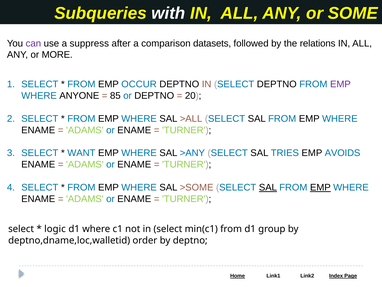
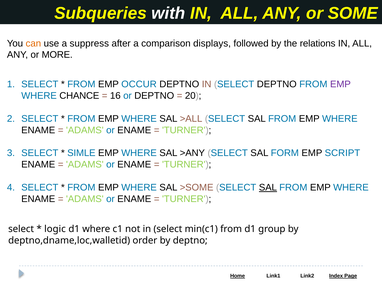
can colour: purple -> orange (33, 43)
datasets: datasets -> displays (212, 43)
ANYONE: ANYONE -> CHANCE (79, 95)
85: 85 -> 16 (115, 95)
WANT: WANT -> SIMLE (81, 153)
>ANY colour: blue -> black (192, 153)
TRIES: TRIES -> FORM (285, 153)
AVOIDS: AVOIDS -> SCRIPT (342, 153)
EMP underline: present -> none (320, 187)
